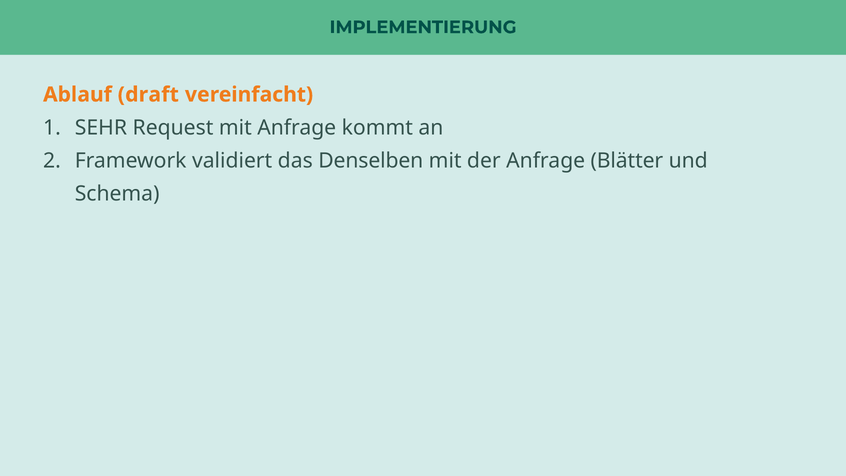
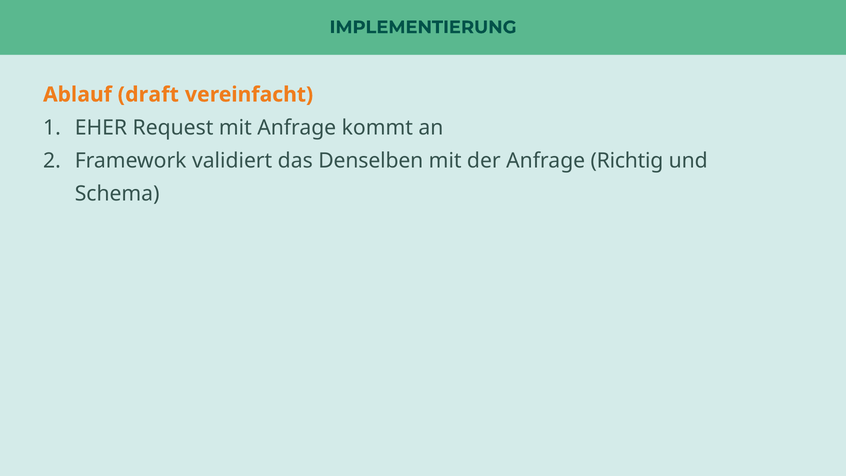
SEHR: SEHR -> EHER (101, 128)
Blätter: Blätter -> Richtig (627, 161)
